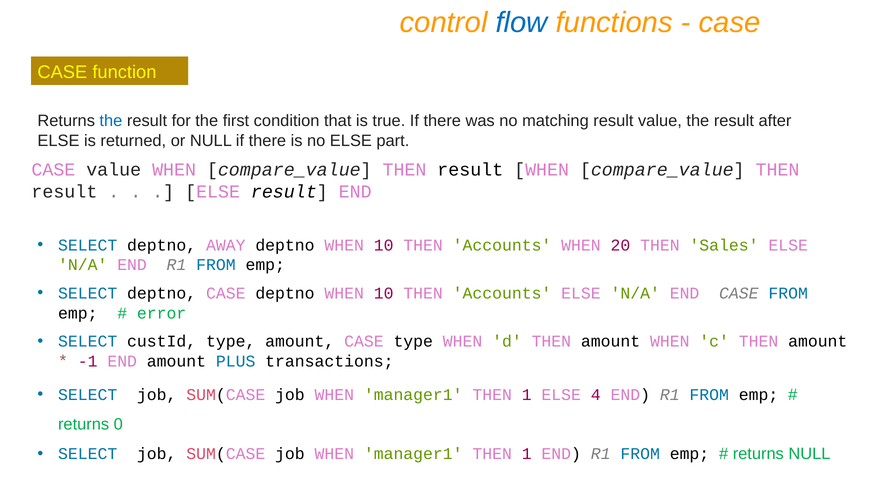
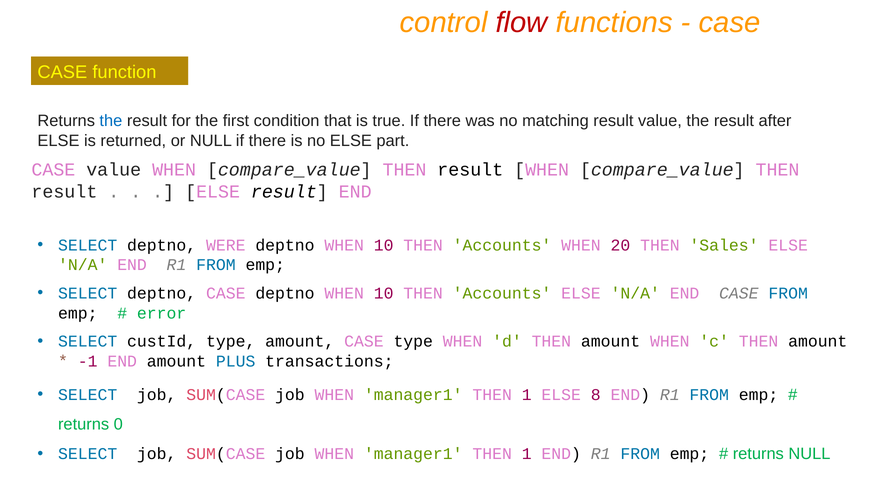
flow colour: blue -> red (522, 23)
AWAY: AWAY -> WERE (226, 245)
4: 4 -> 8 (596, 395)
